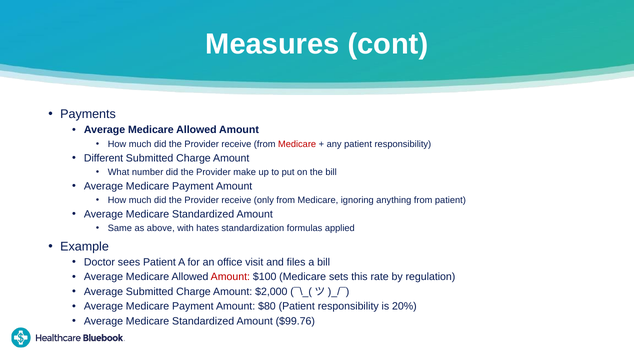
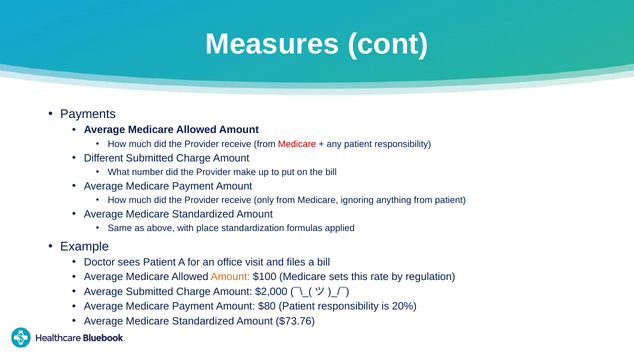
hates: hates -> place (208, 228)
Amount colour: red -> orange (230, 277)
$99.76: $99.76 -> $73.76 (295, 321)
